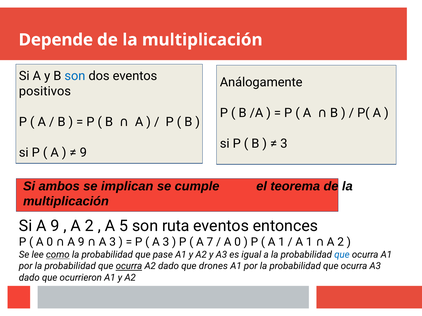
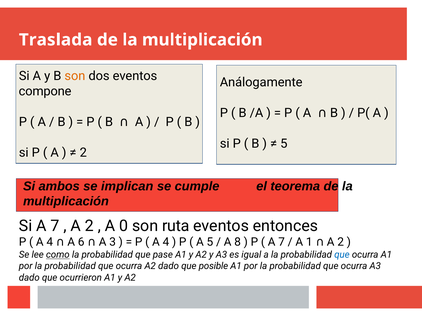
Depende: Depende -> Traslada (56, 40)
son colour: blue -> orange (75, 76)
positivos: positivos -> compone (45, 91)
3: 3 -> 5 (284, 144)
9: 9 -> 2 (83, 153)
Si A 9: 9 -> 7 (55, 226)
5: 5 -> 0 (124, 226)
0: 0 -> 4 (50, 242)
9: 9 -> 6 (81, 242)
3: 3 -> 4 (166, 242)
A 7: 7 -> 5 (210, 242)
0: 0 -> 8 (238, 242)
1: 1 -> 7 (282, 242)
ocurra underline: present -> none (129, 267)
drones: drones -> posible (213, 267)
